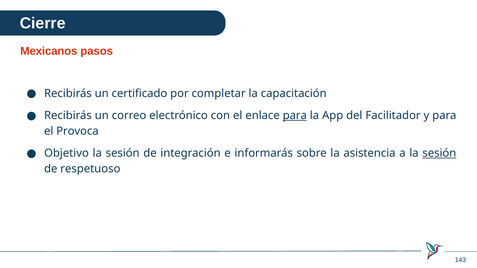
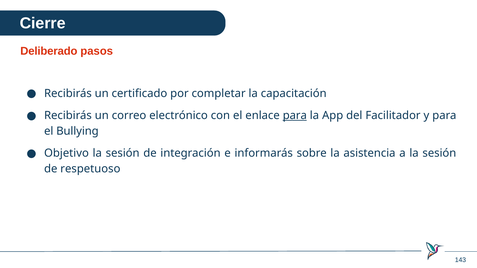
Mexicanos: Mexicanos -> Deliberado (49, 51)
Provoca: Provoca -> Bullying (77, 131)
sesión underline: present -> none (439, 153)
